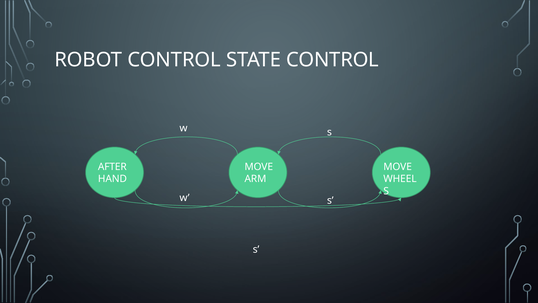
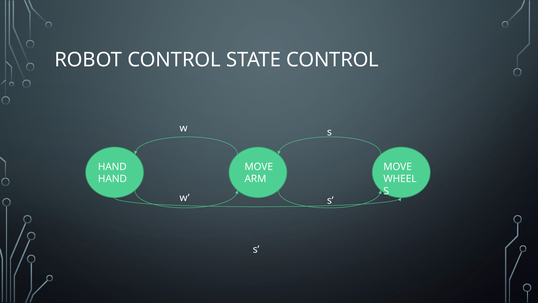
AFTER: AFTER -> HAND (112, 167)
